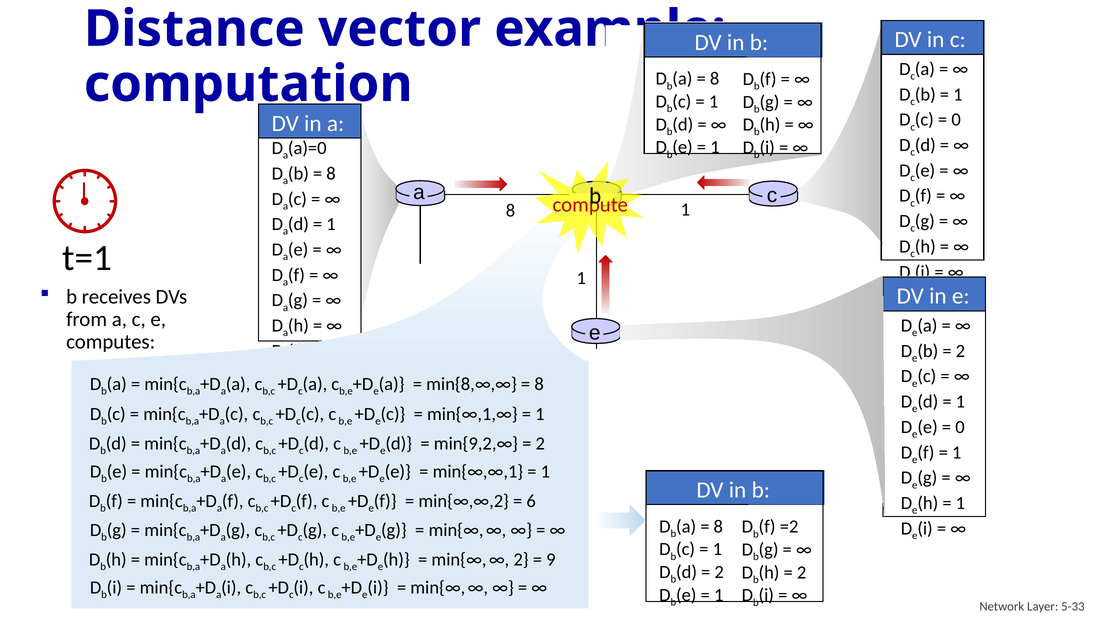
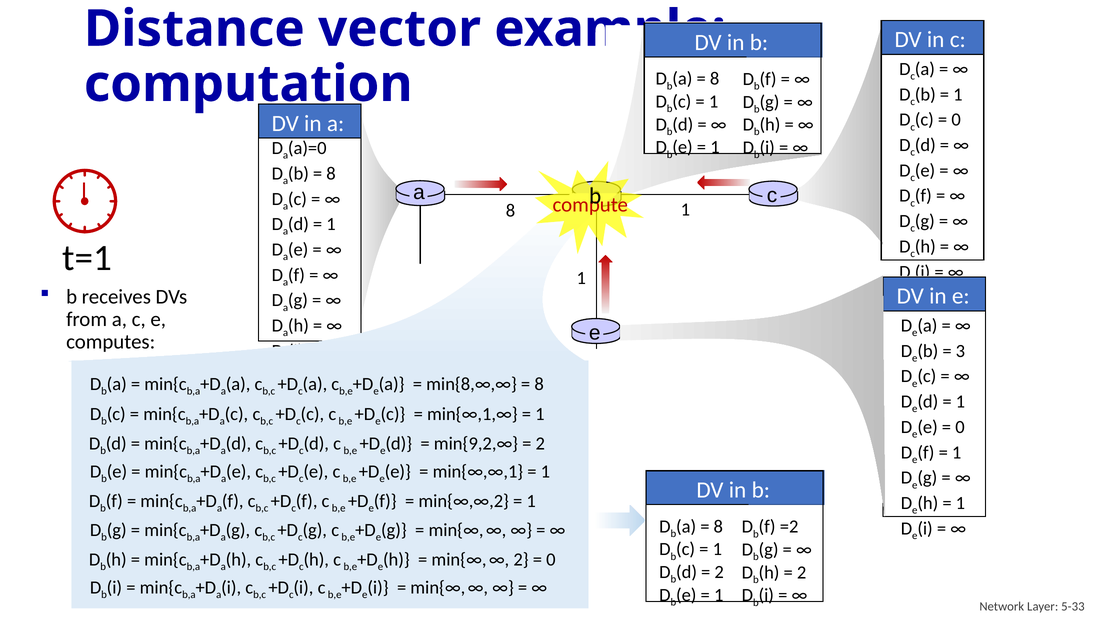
2: 2 -> 3 (960, 351)
6: 6 -> 1 (531, 501)
9: 9 -> 0 (551, 559)
